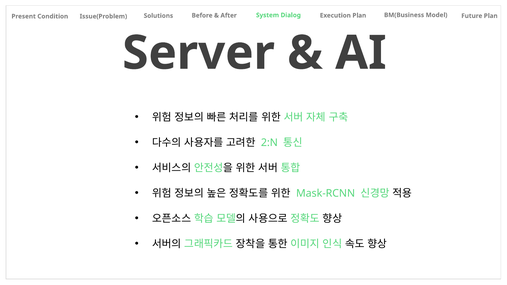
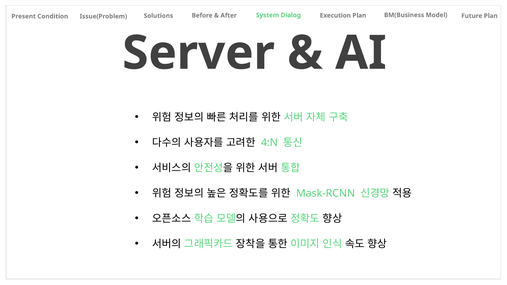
2:N: 2:N -> 4:N (269, 143)
